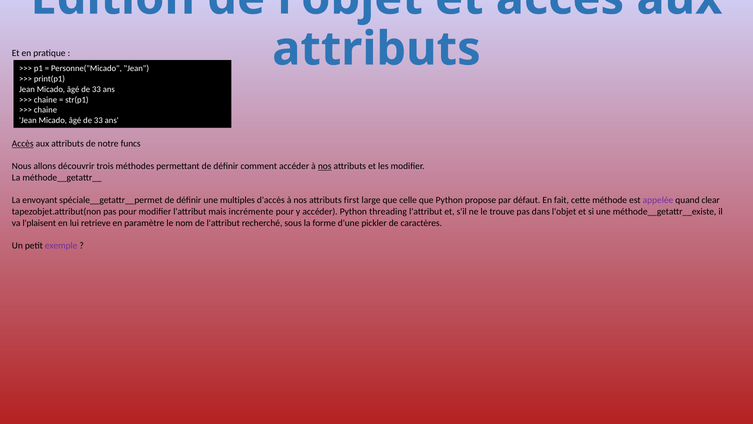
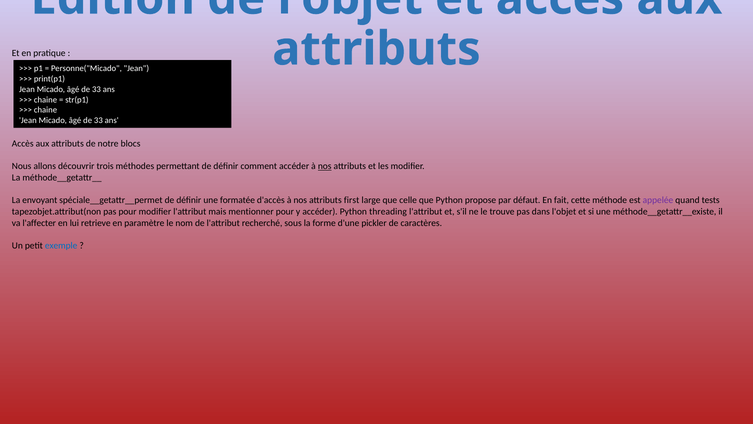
Accès underline: present -> none (23, 144)
funcs: funcs -> blocs (131, 144)
multiples: multiples -> formatée (238, 200)
clear: clear -> tests (711, 200)
incrémente: incrémente -> mentionner (251, 211)
l'plaisent: l'plaisent -> l'affecter (39, 223)
exemple colour: purple -> blue (61, 245)
